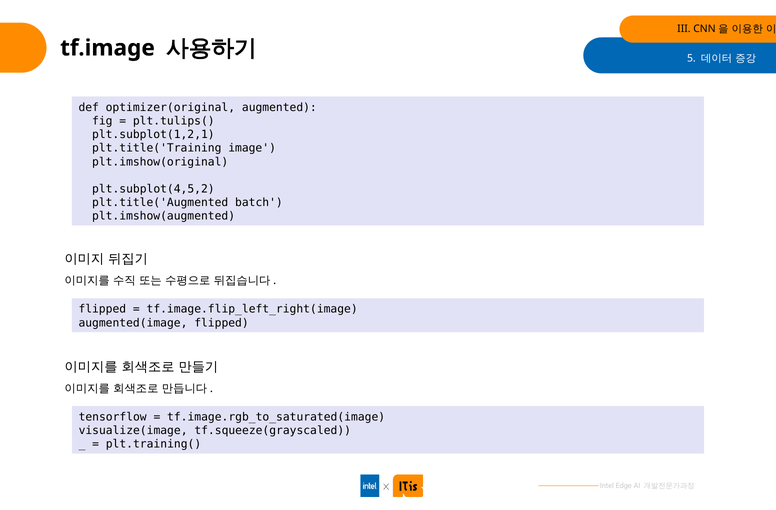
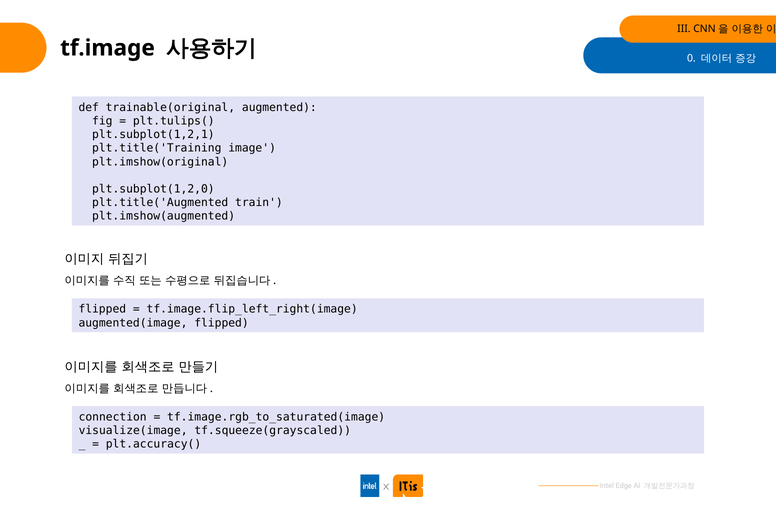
5: 5 -> 0 (691, 58)
optimizer(original: optimizer(original -> trainable(original (170, 107)
plt.subplot(4,5,2: plt.subplot(4,5,2 -> plt.subplot(1,2,0 (153, 189)
batch: batch -> train (259, 202)
tensorflow: tensorflow -> connection (113, 417)
plt.training(: plt.training( -> plt.accuracy( (153, 444)
